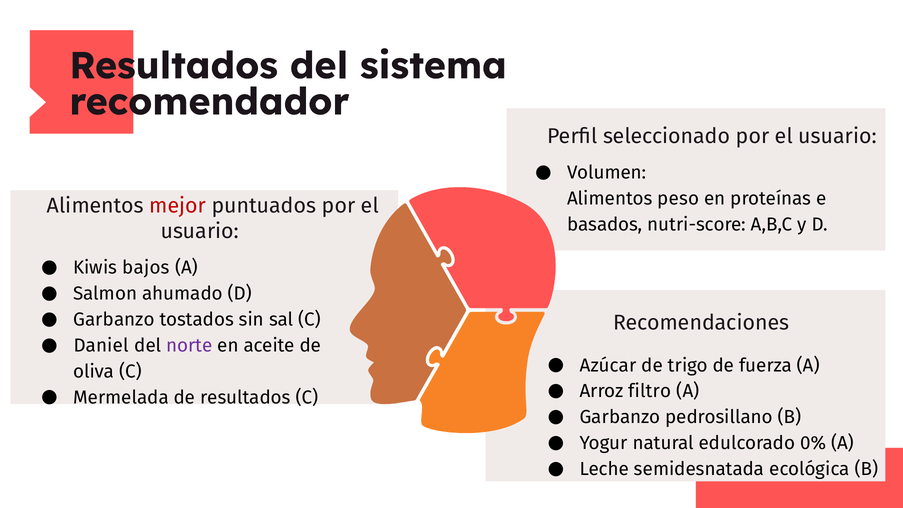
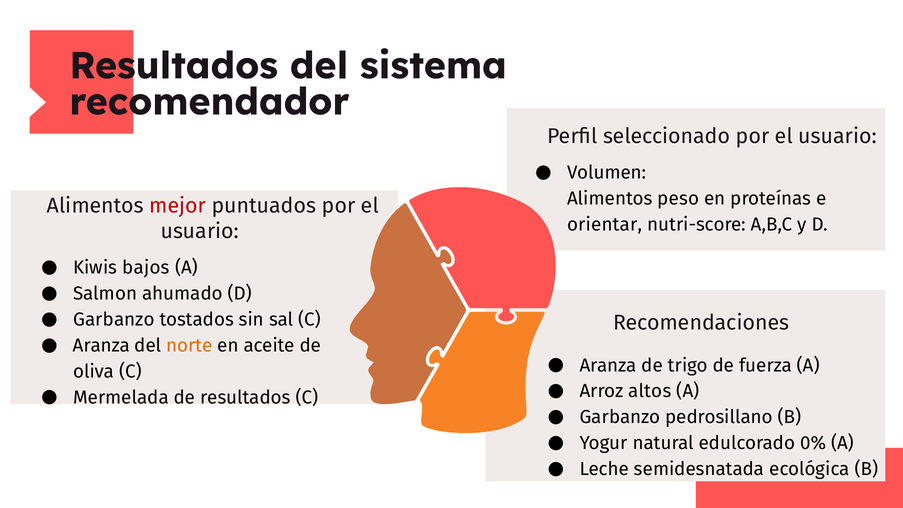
basados: basados -> orientar (605, 225)
Daniel: Daniel -> Aranza (101, 346)
norte colour: purple -> orange (189, 346)
Azúcar: Azúcar -> Aranza (608, 365)
filtro: filtro -> altos (650, 391)
